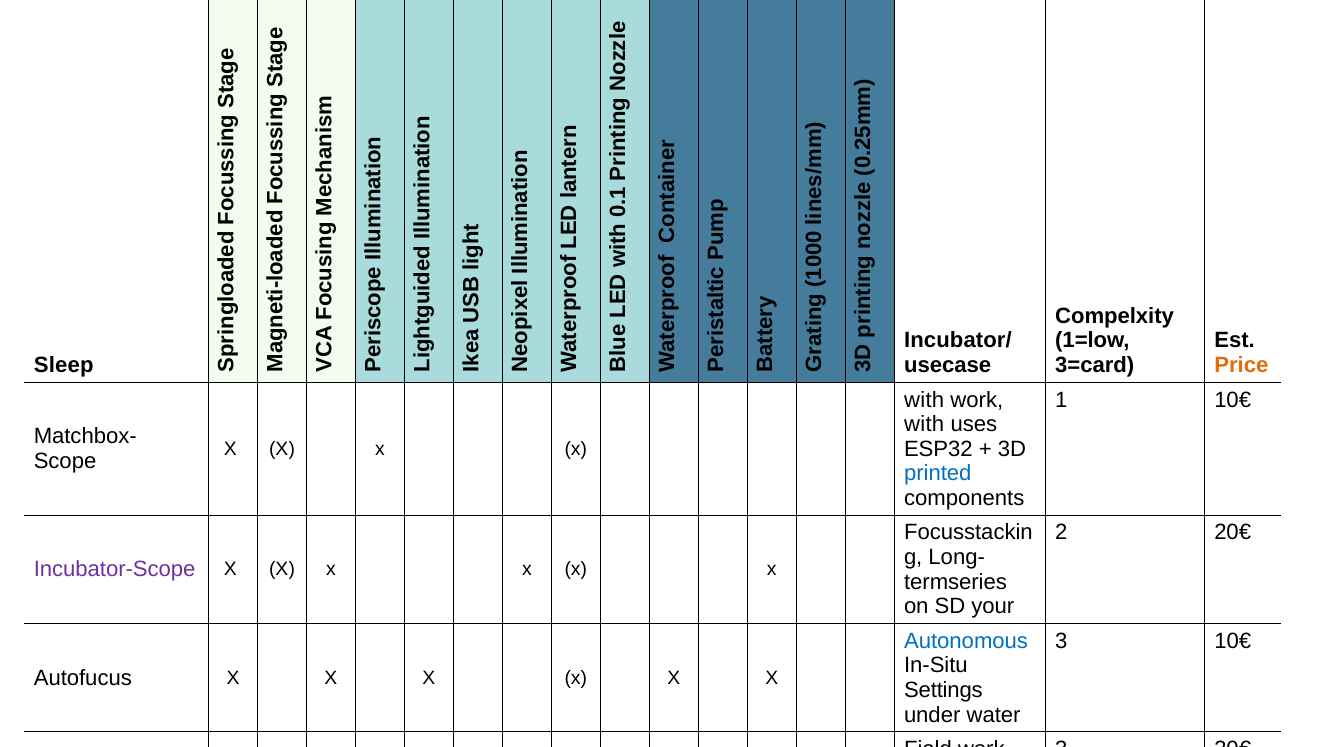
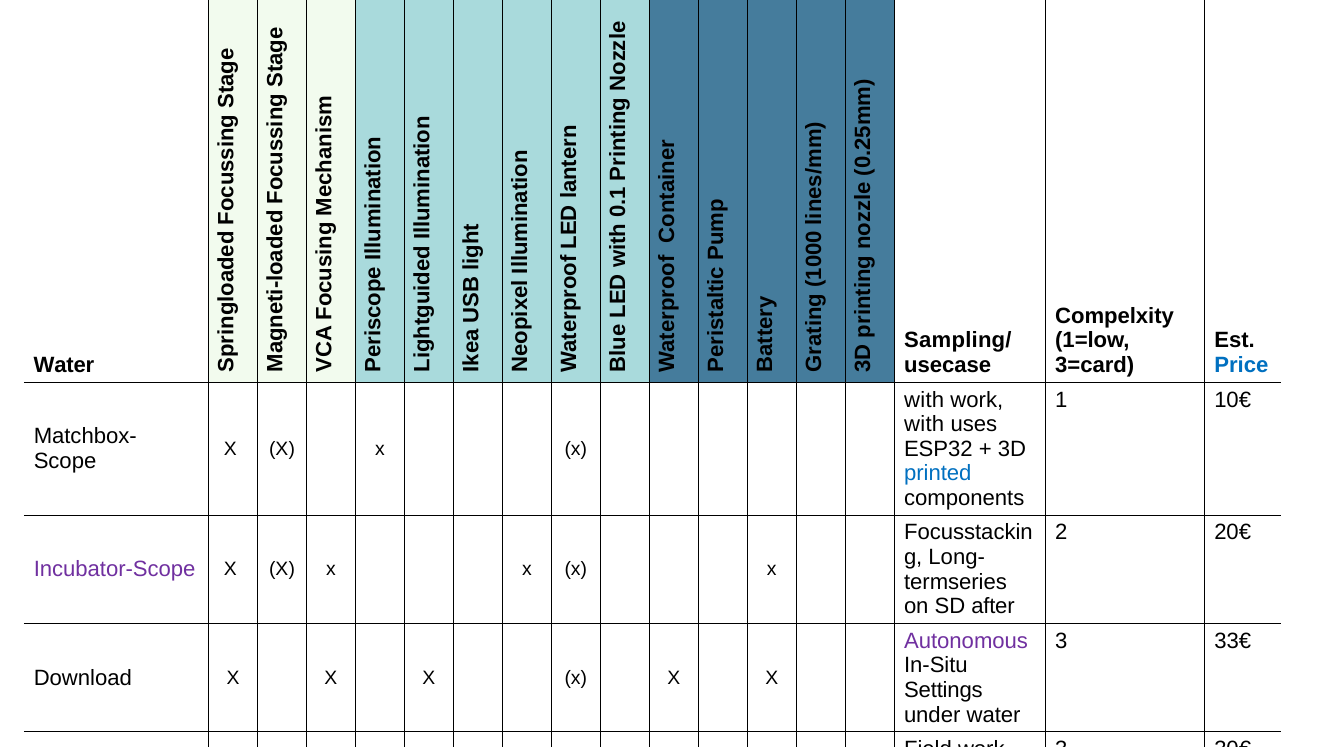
Incubator/: Incubator/ -> Sampling/ (958, 341)
Sleep: Sleep -> Water (64, 365)
Price colour: orange -> blue (1241, 365)
your: your -> after (993, 606)
Autonomous colour: blue -> purple (966, 641)
3 10€: 10€ -> 33€ (1233, 641)
Autofucus: Autofucus -> Download (83, 678)
